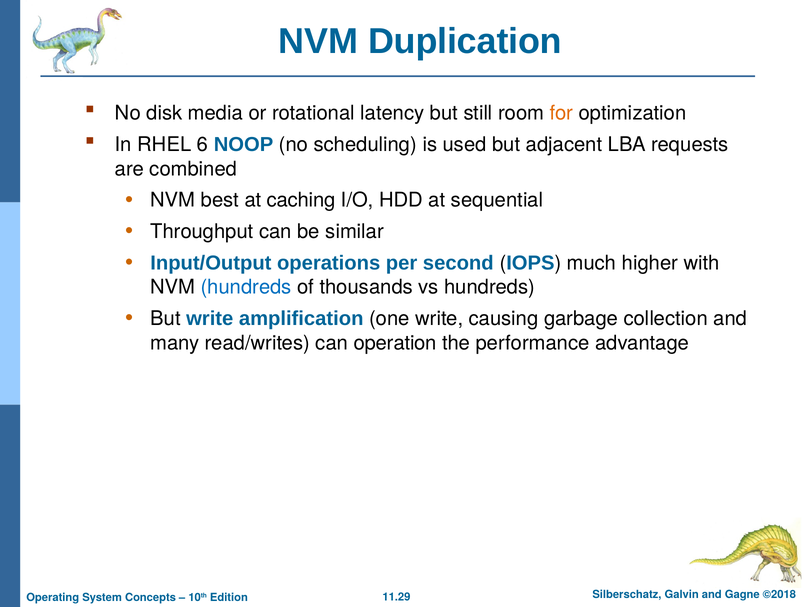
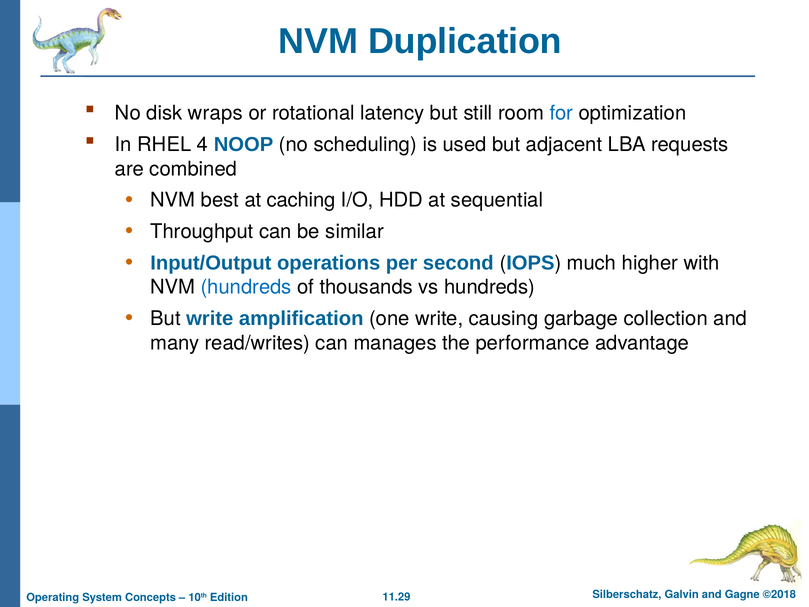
media: media -> wraps (215, 113)
for colour: orange -> blue (561, 113)
6: 6 -> 4 (202, 145)
operation: operation -> manages (395, 343)
